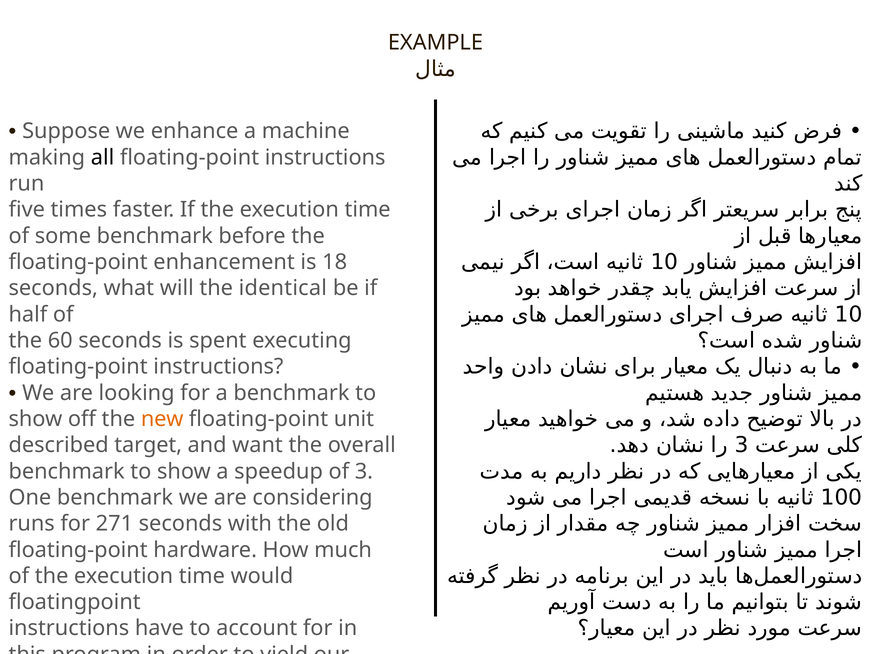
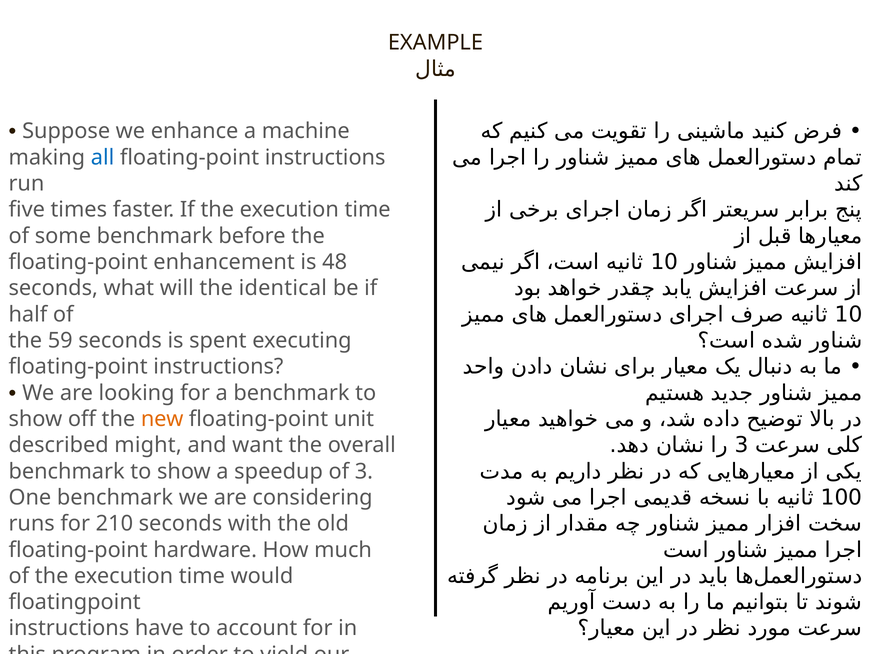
all colour: black -> blue (103, 157)
18: 18 -> 48 (335, 262)
60: 60 -> 59 (60, 340)
target: target -> might (148, 445)
271: 271 -> 210 (114, 523)
